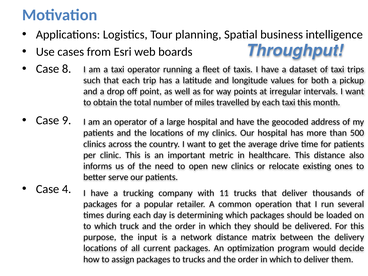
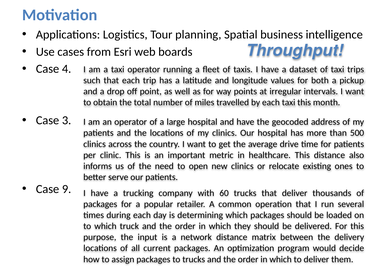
8: 8 -> 4 (67, 69)
9: 9 -> 3 (67, 120)
4: 4 -> 9 (67, 189)
11: 11 -> 60 (224, 193)
